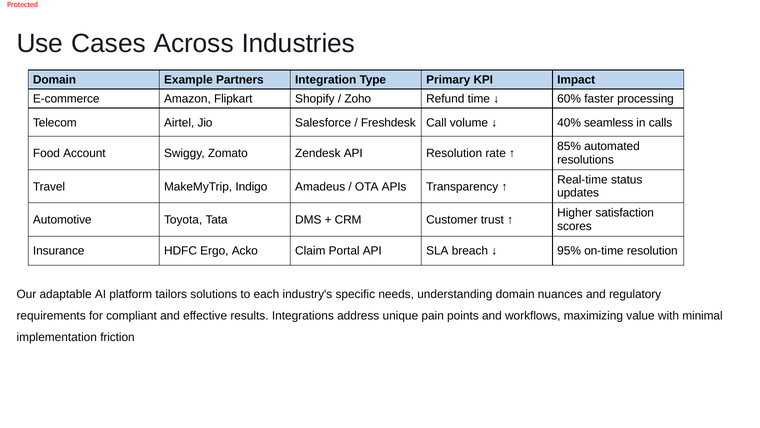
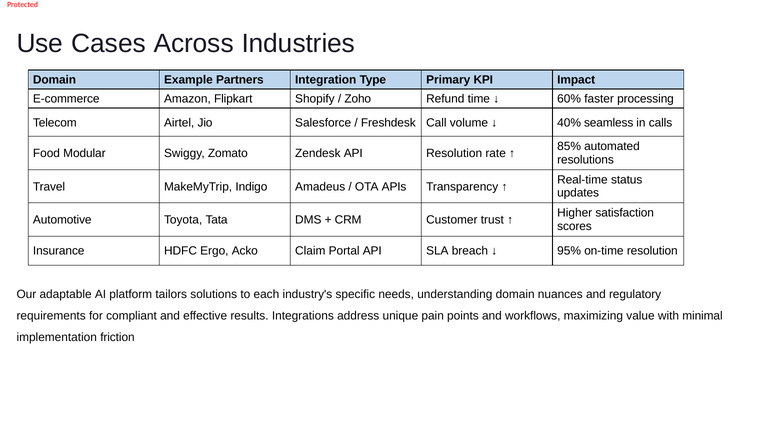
Account: Account -> Modular (84, 153)
